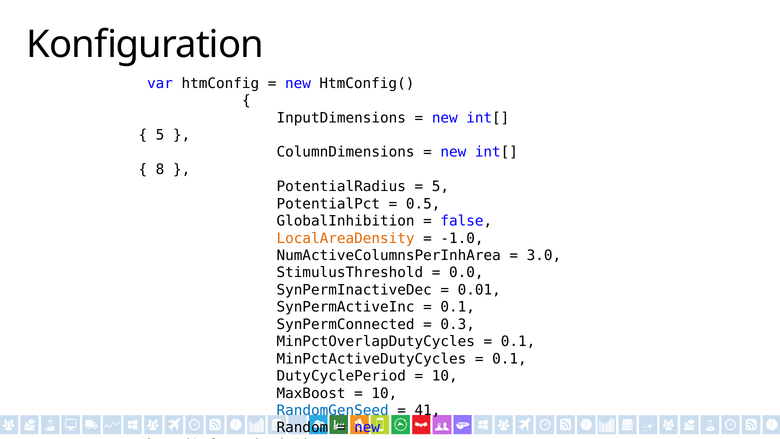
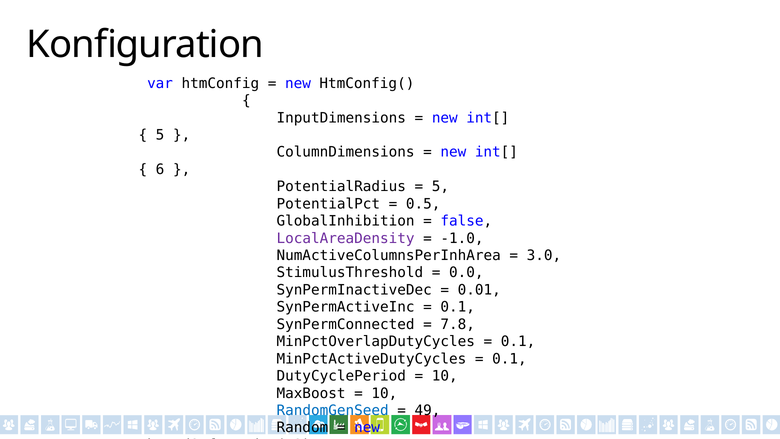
8: 8 -> 6 (160, 169)
LocalAreaDensity colour: orange -> purple (346, 238)
0.3: 0.3 -> 7.8 (458, 324)
41: 41 -> 49 (427, 410)
